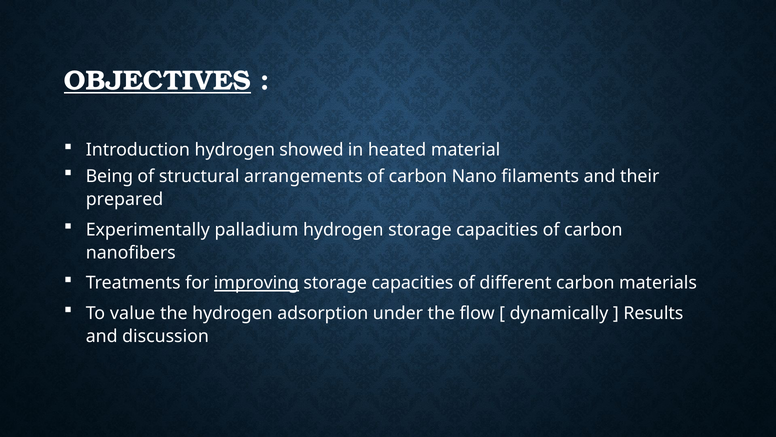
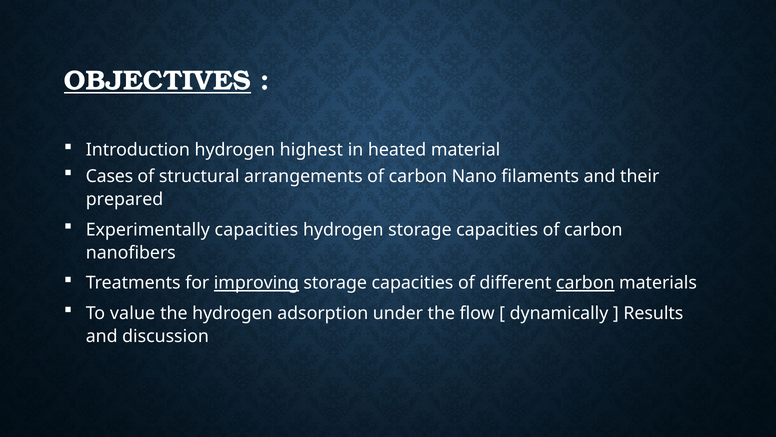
showed: showed -> highest (311, 150)
Being: Being -> Cases (109, 176)
Experimentally palladium: palladium -> capacities (256, 229)
carbon underline: none -> present (585, 283)
